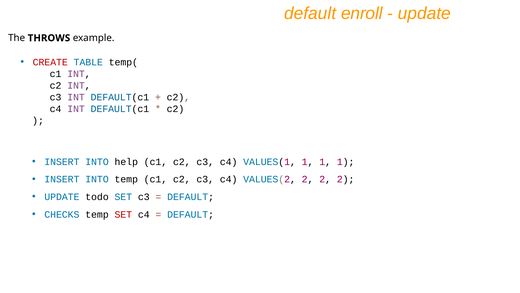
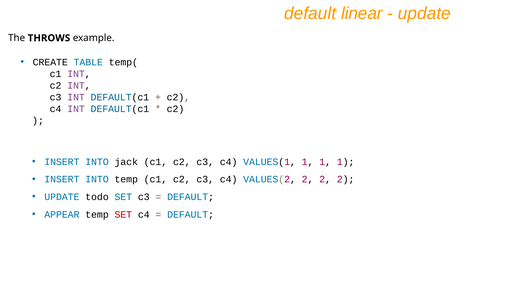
enroll: enroll -> linear (362, 14)
CREATE colour: red -> black (50, 62)
help: help -> jack (126, 162)
CHECKS: CHECKS -> APPEAR (62, 214)
